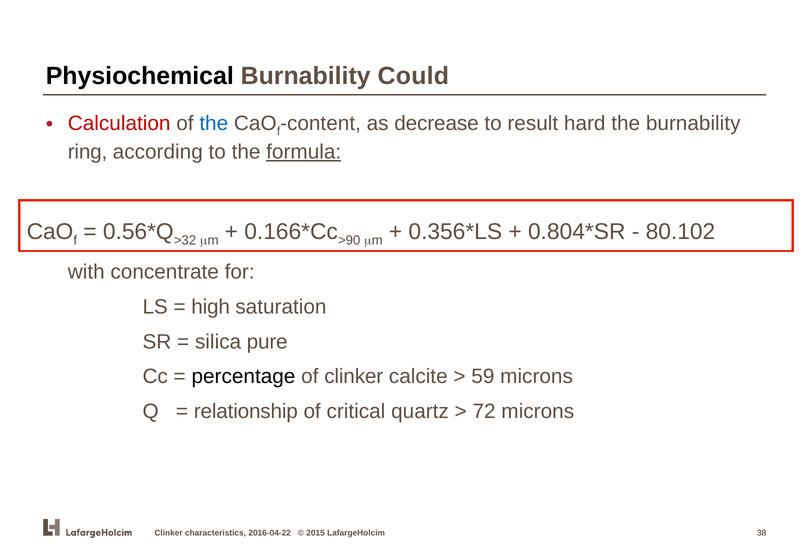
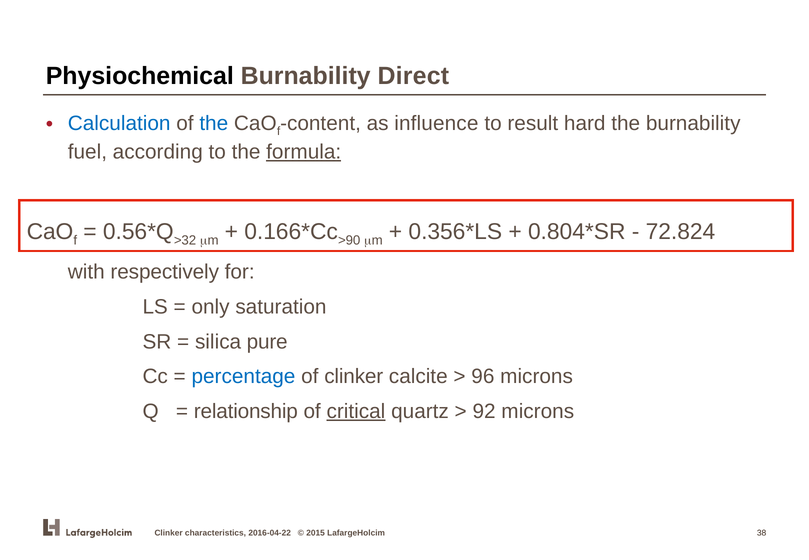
Could: Could -> Direct (413, 76)
Calculation colour: red -> blue (119, 123)
decrease: decrease -> influence (436, 123)
ring: ring -> fuel (87, 152)
80.102: 80.102 -> 72.824 (680, 232)
concentrate: concentrate -> respectively (165, 272)
high: high -> only (211, 307)
percentage colour: black -> blue (243, 377)
59: 59 -> 96 (483, 377)
critical underline: none -> present (356, 411)
72: 72 -> 92 (484, 411)
